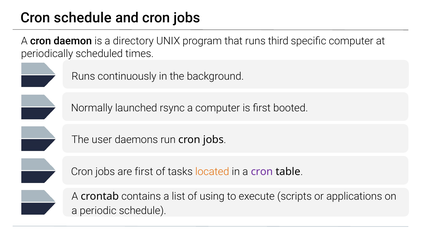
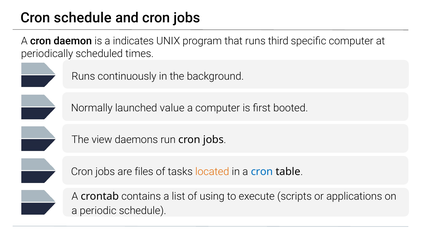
directory: directory -> indicates (133, 41)
rsync: rsync -> value (172, 108)
user: user -> view (102, 140)
are first: first -> files (144, 172)
cron colour: purple -> blue (262, 172)
